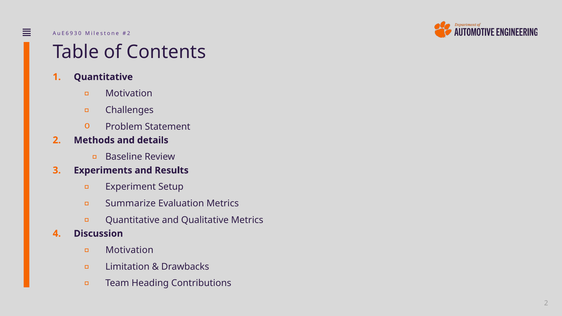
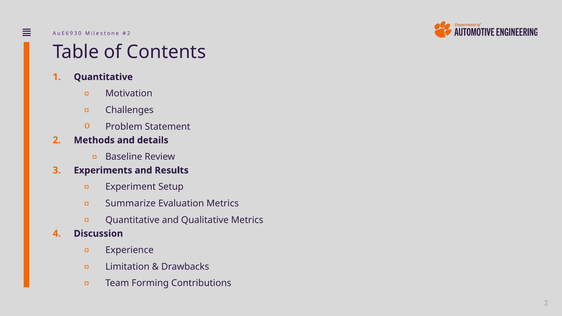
Motivation: Motivation -> Experience (129, 250)
Heading: Heading -> Forming (150, 283)
